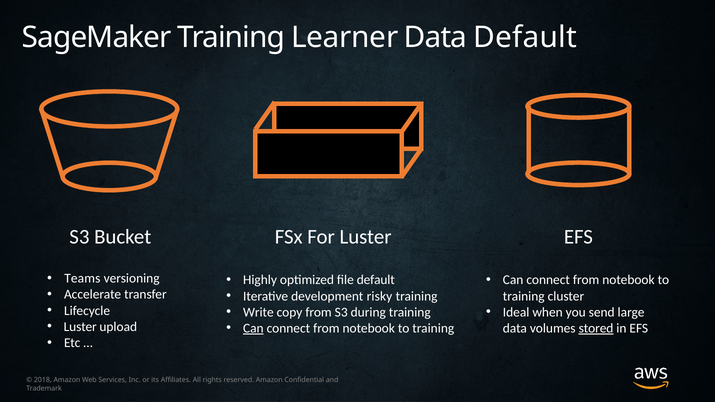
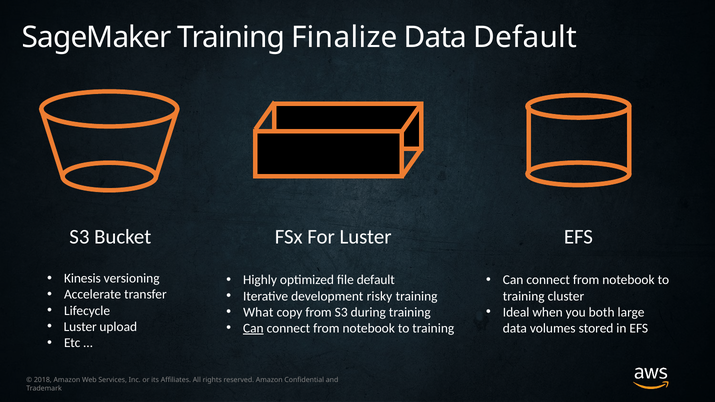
Learner: Learner -> Finalize (344, 38)
Teams: Teams -> Kinesis (82, 279)
Write: Write -> What (258, 312)
send: send -> both (602, 312)
stored underline: present -> none (596, 328)
